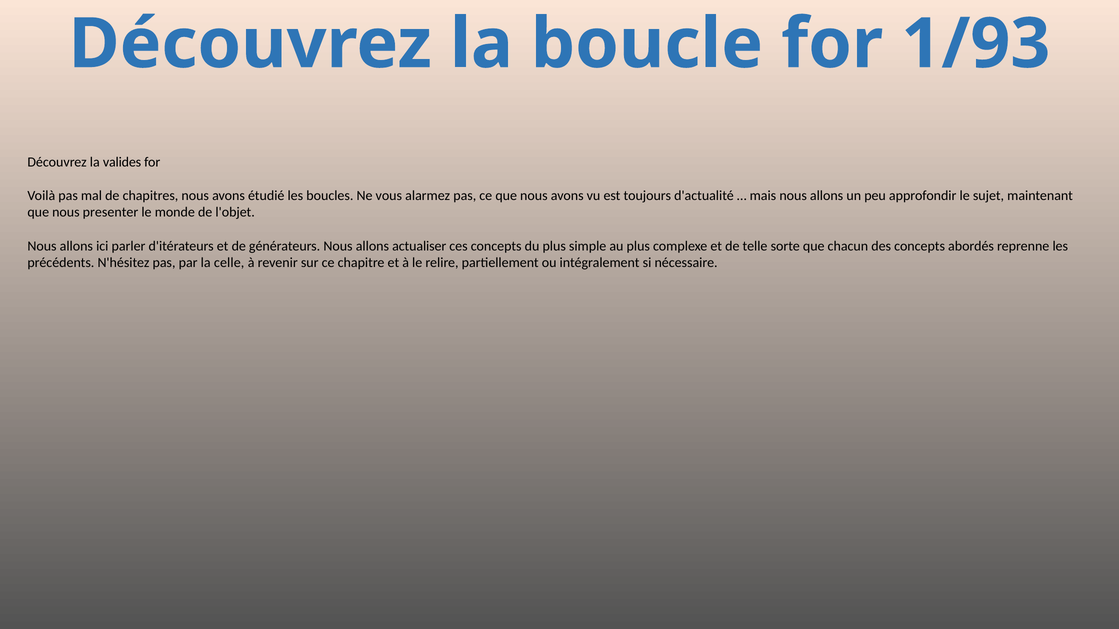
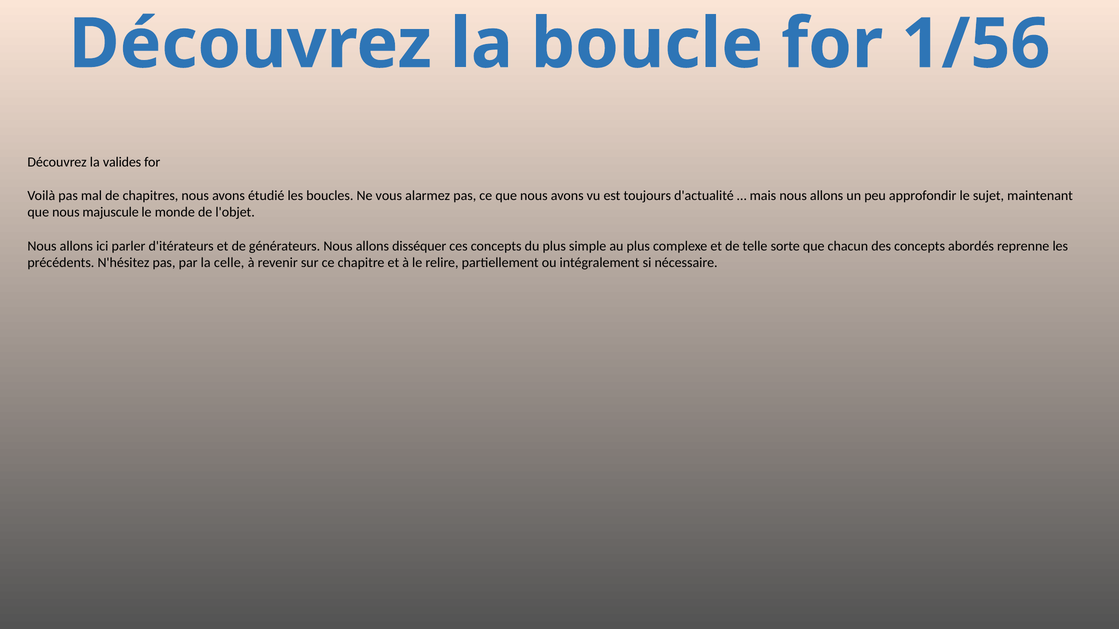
1/93: 1/93 -> 1/56 (976, 44)
presenter: presenter -> majuscule (111, 213)
actualiser: actualiser -> disséquer (419, 246)
